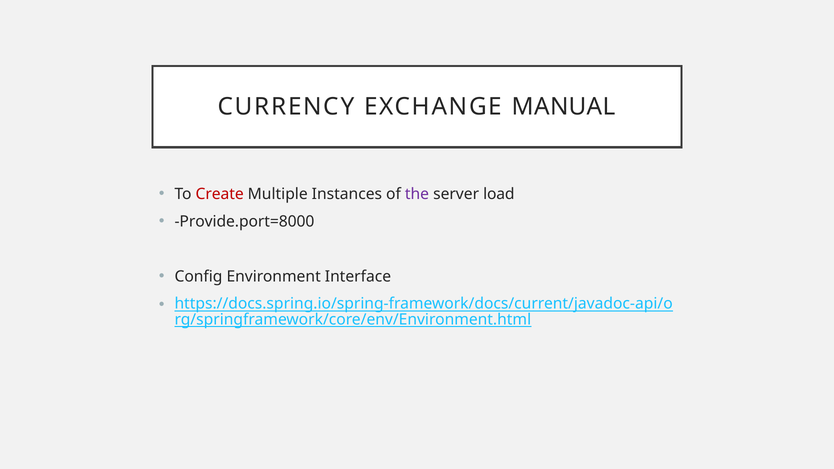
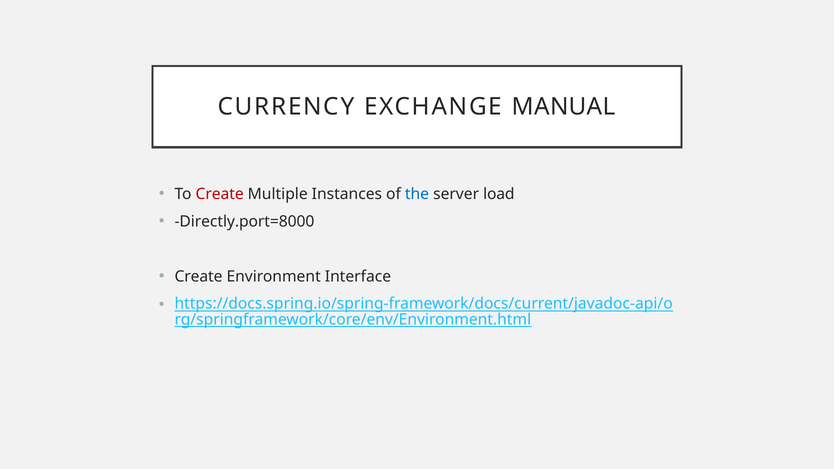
the colour: purple -> blue (417, 194)
Provide.port=8000: Provide.port=8000 -> Directly.port=8000 (244, 222)
Config: Config -> Create (198, 276)
